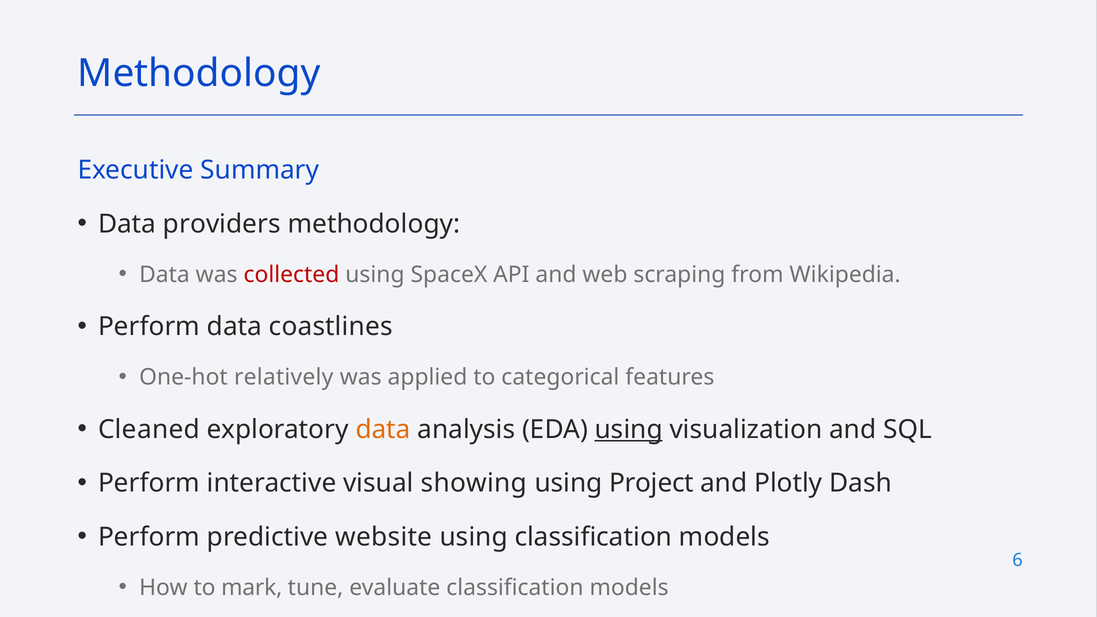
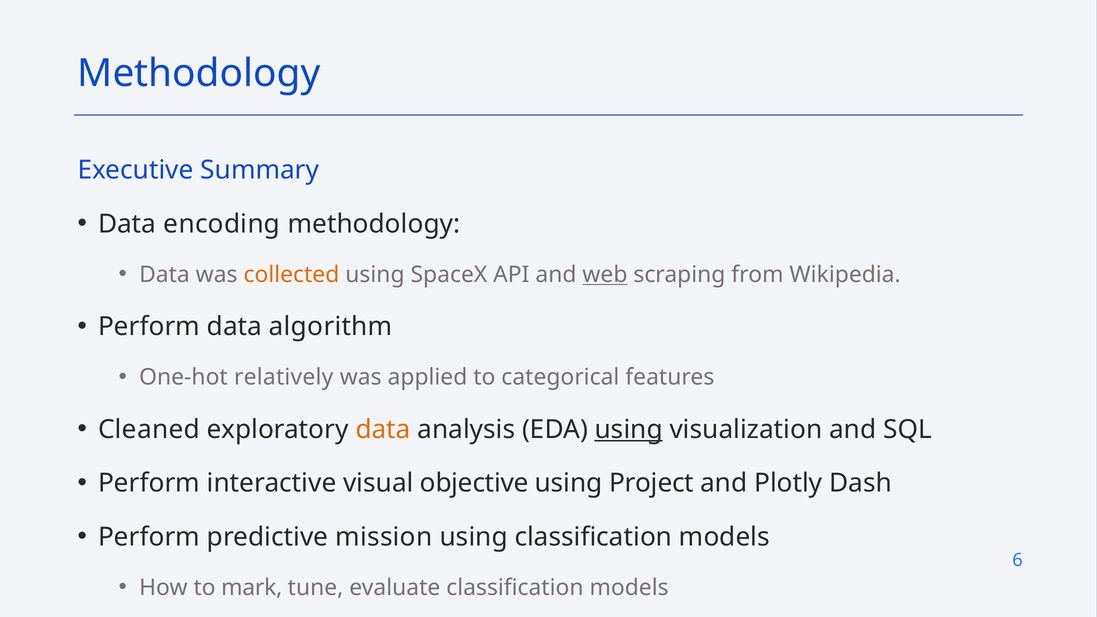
providers: providers -> encoding (222, 224)
collected colour: red -> orange (291, 275)
web underline: none -> present (605, 275)
coastlines: coastlines -> algorithm (331, 327)
showing: showing -> objective (474, 483)
website: website -> mission (384, 537)
